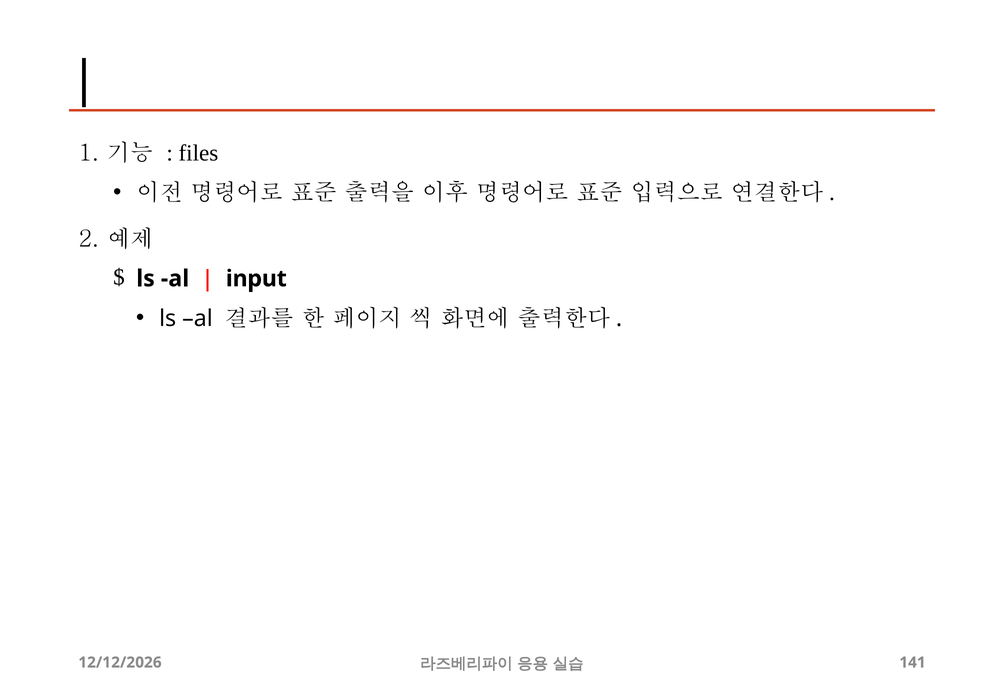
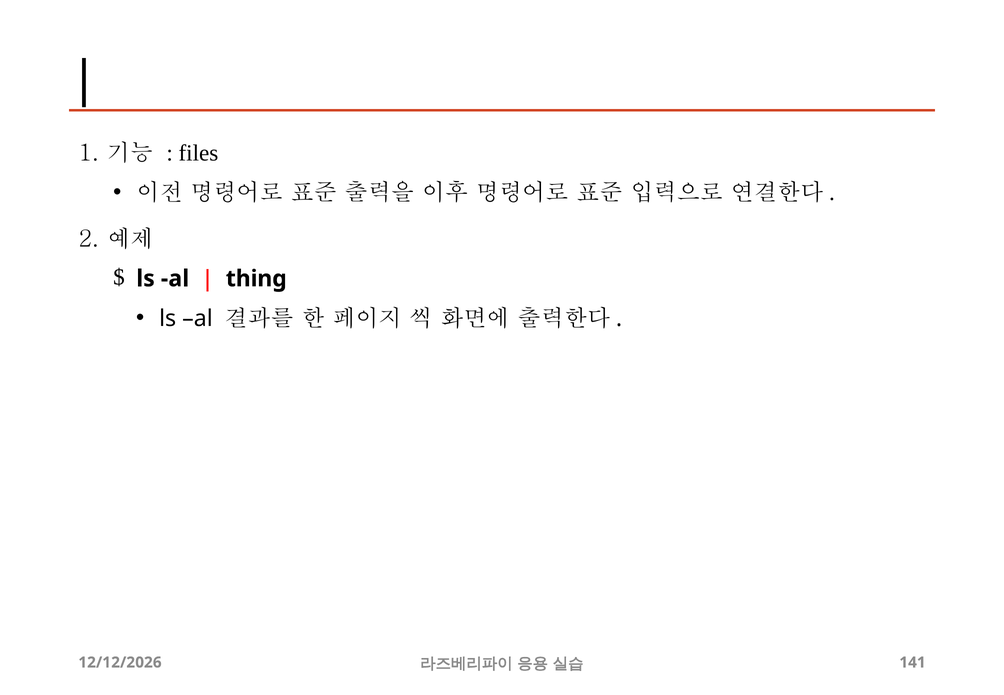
input: input -> thing (256, 279)
